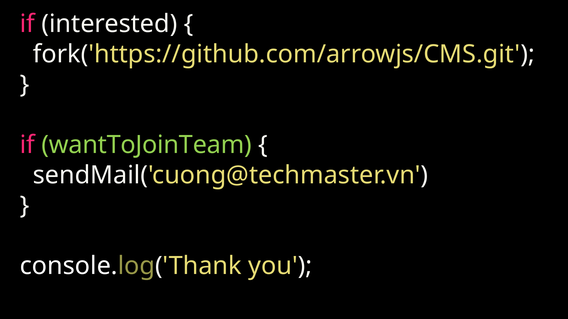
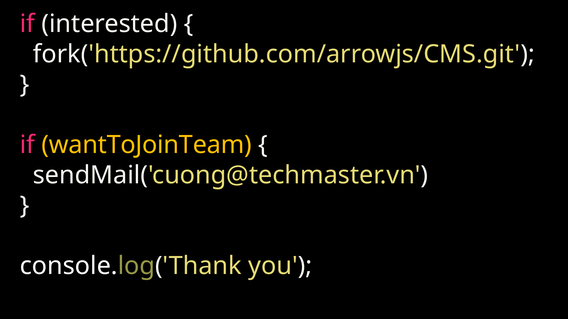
wantToJoinTeam colour: light green -> yellow (147, 145)
